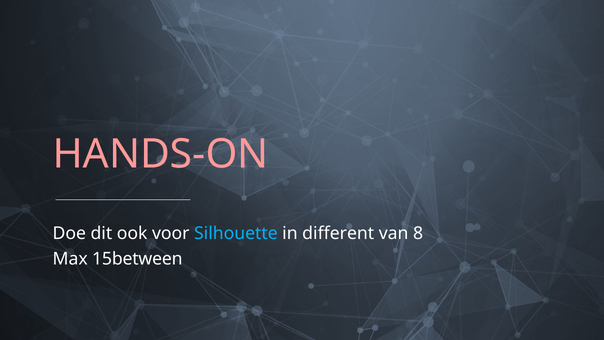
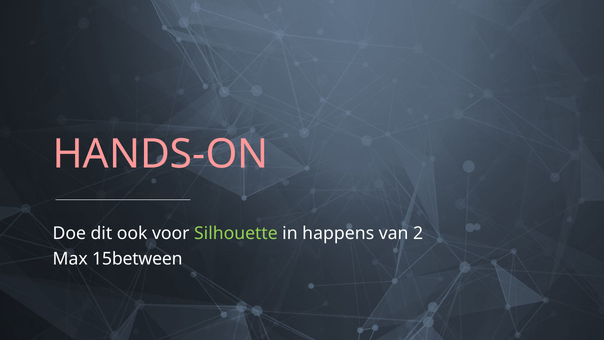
Silhouette colour: light blue -> light green (236, 233)
different: different -> happens (338, 233)
8: 8 -> 2 (418, 233)
